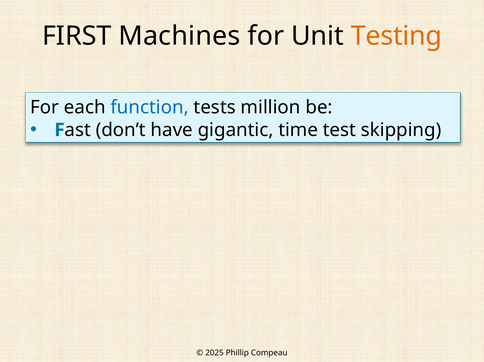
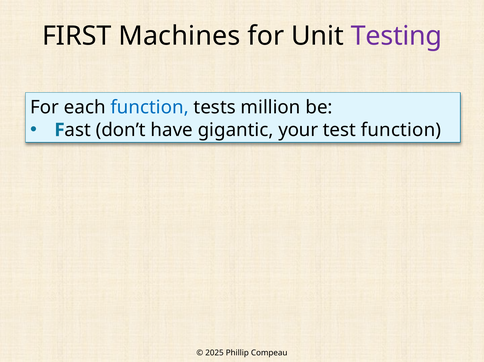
Testing colour: orange -> purple (396, 36)
time: time -> your (298, 130)
test skipping: skipping -> function (401, 130)
